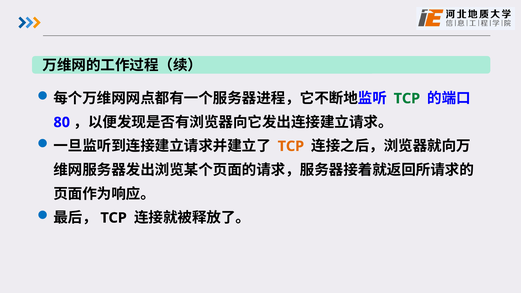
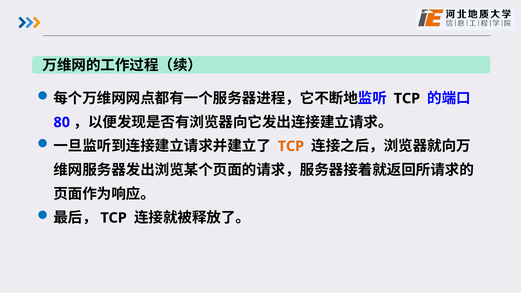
TCP colour: green -> black (407, 98)
